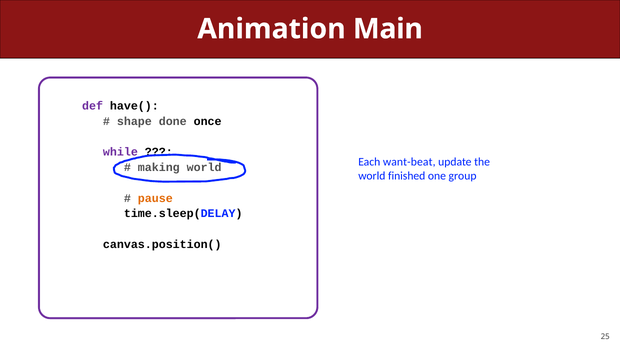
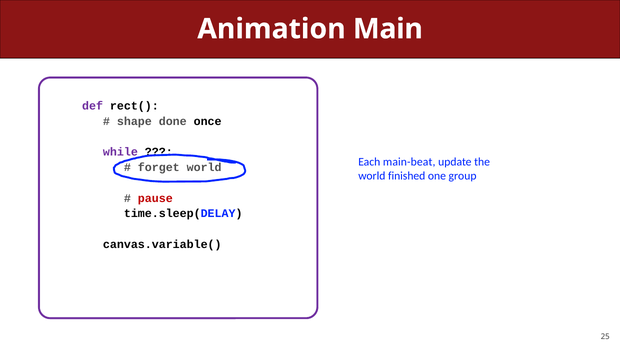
have(: have( -> rect( (134, 106)
want-beat: want-beat -> main-beat (409, 162)
making: making -> forget (159, 167)
pause colour: orange -> red (155, 198)
canvas.position(: canvas.position( -> canvas.variable( (162, 244)
